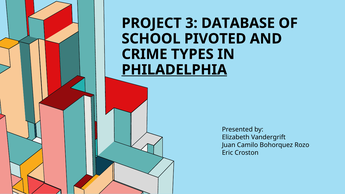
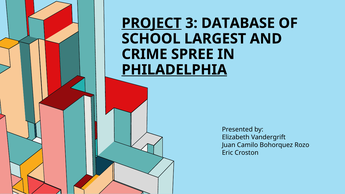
PROJECT underline: none -> present (152, 23)
PIVOTED: PIVOTED -> LARGEST (215, 39)
TYPES: TYPES -> SPREE (192, 54)
